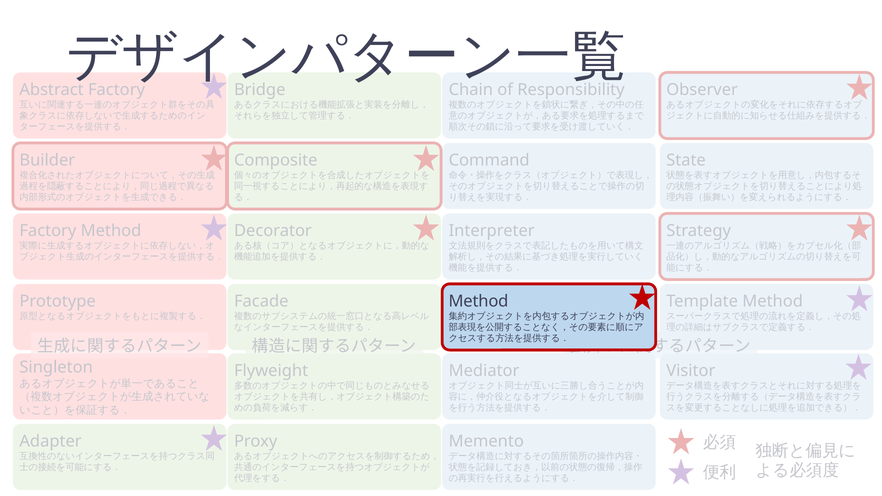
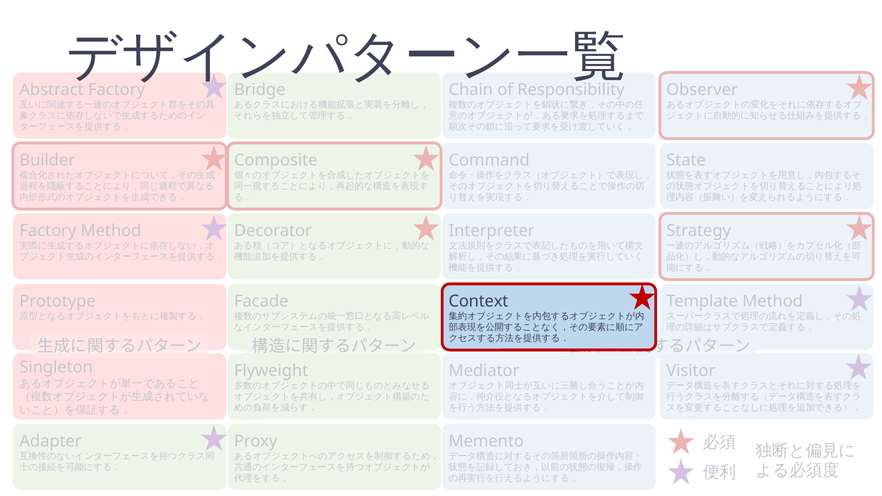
Method: Method -> Context (478, 301)
